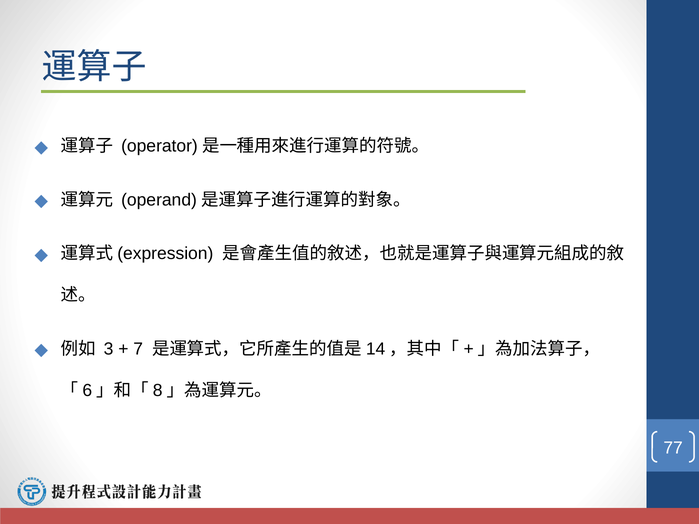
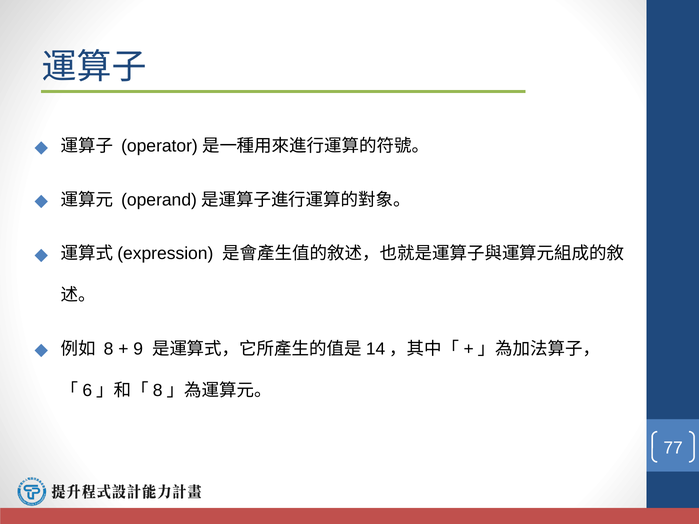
3: 3 -> 8 (109, 349)
7: 7 -> 9 (138, 349)
